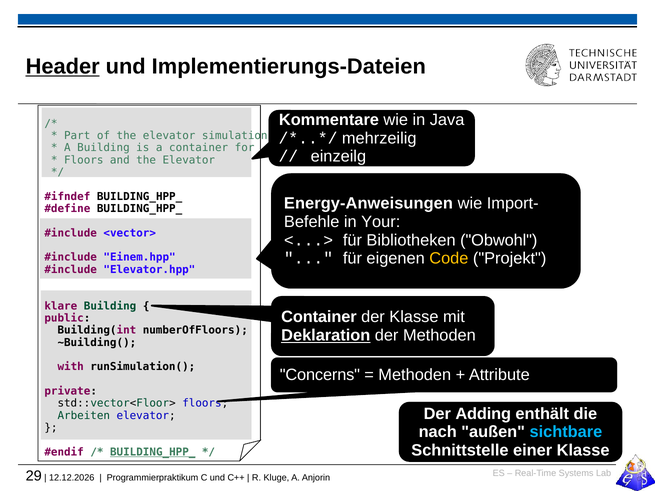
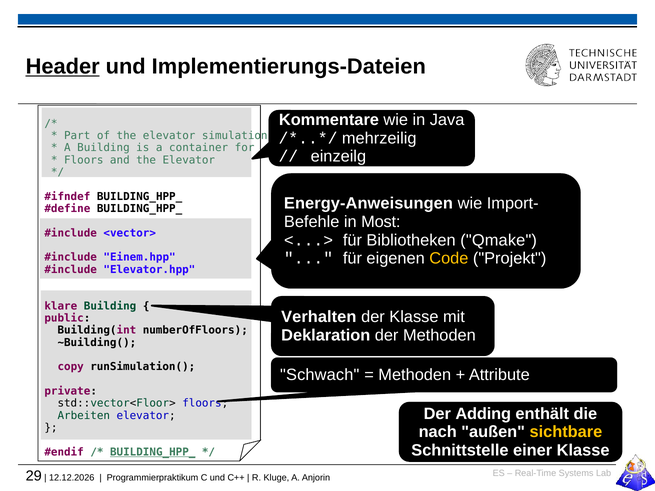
Your: Your -> Most (381, 222)
Obwohl: Obwohl -> Qmake (499, 240)
Container: Container -> Verhalten (319, 317)
Deklaration underline: present -> none (326, 335)
with: with -> copy (71, 367)
Concerns: Concerns -> Schwach (320, 375)
sichtbare colour: light blue -> yellow (566, 432)
